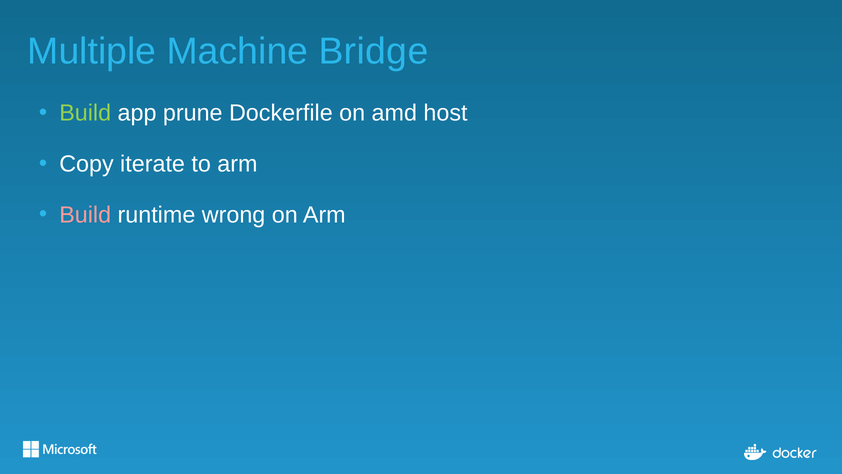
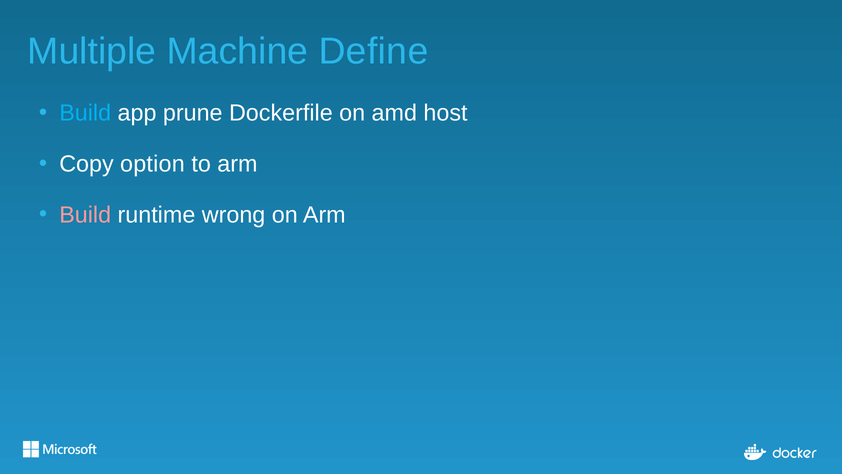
Bridge: Bridge -> Define (373, 51)
Build colour: light green -> light blue (85, 113)
iterate: iterate -> option (152, 164)
